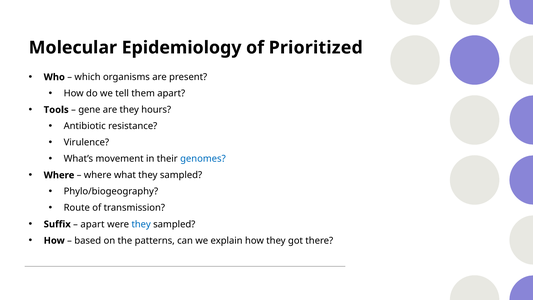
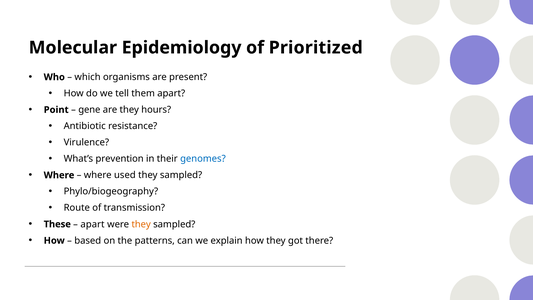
Tools: Tools -> Point (56, 110)
movement: movement -> prevention (120, 159)
what: what -> used (125, 175)
Suffix: Suffix -> These (57, 224)
they colour: blue -> orange (141, 224)
